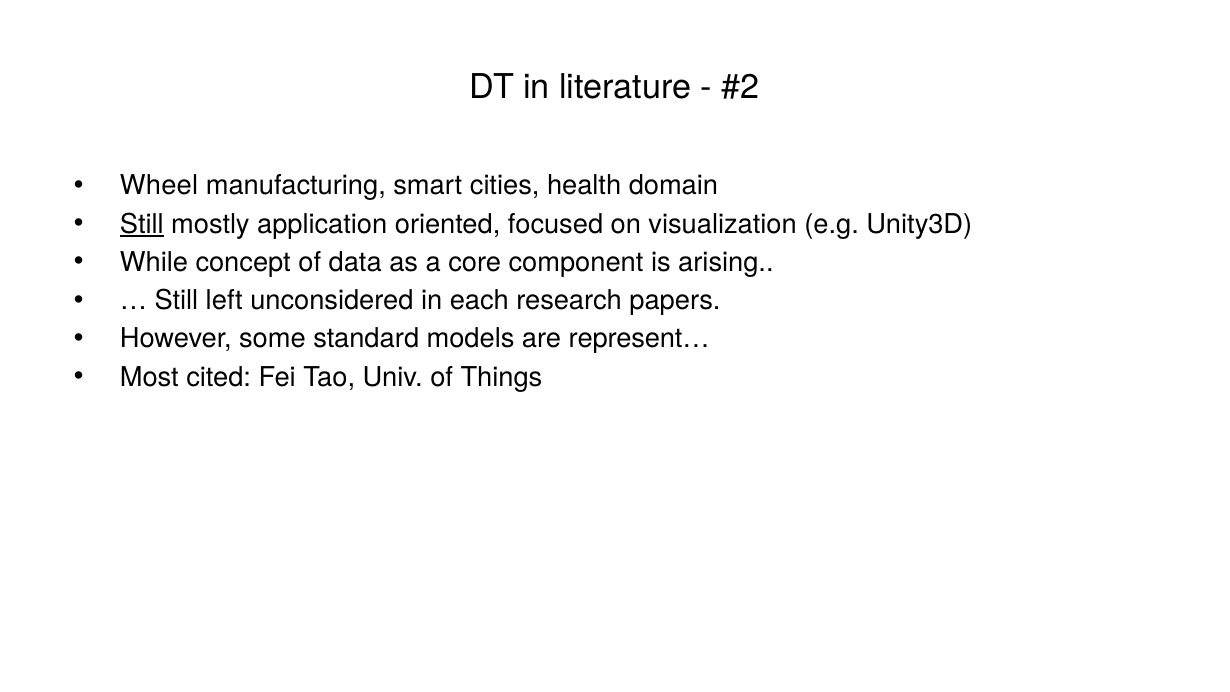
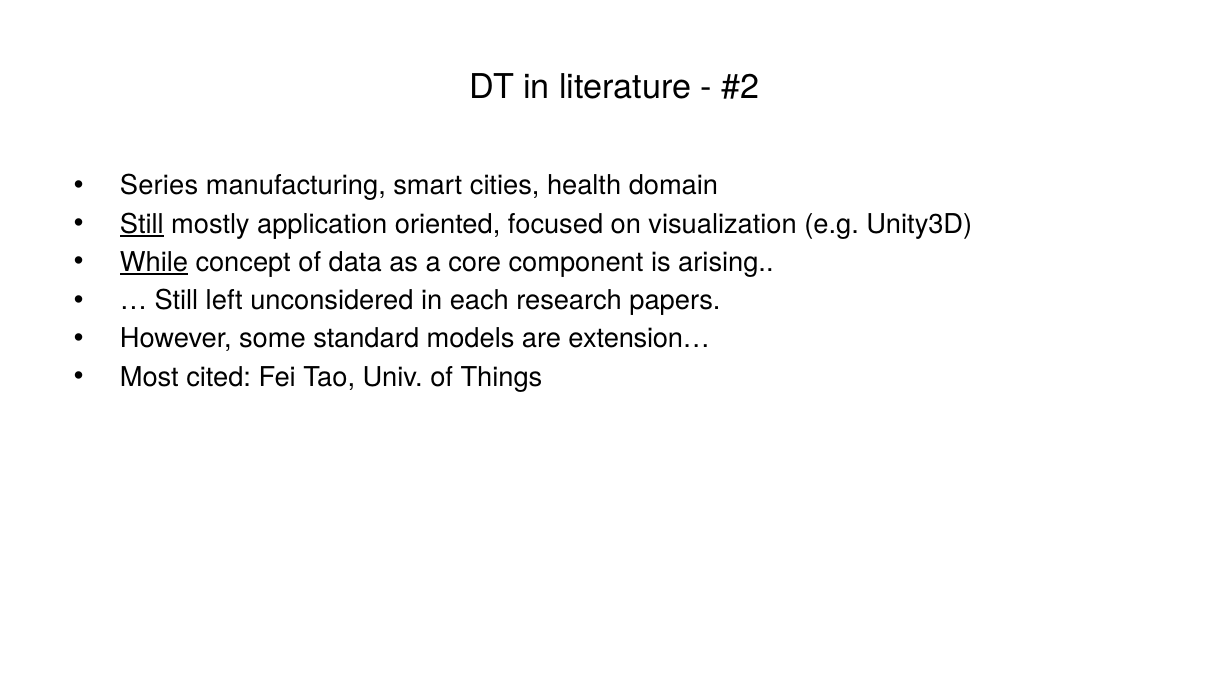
Wheel: Wheel -> Series (159, 186)
While underline: none -> present (154, 262)
represent…: represent… -> extension… (639, 339)
